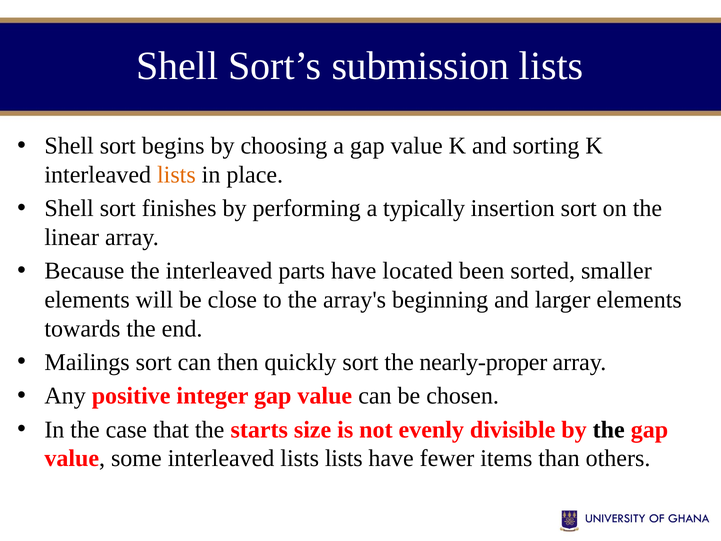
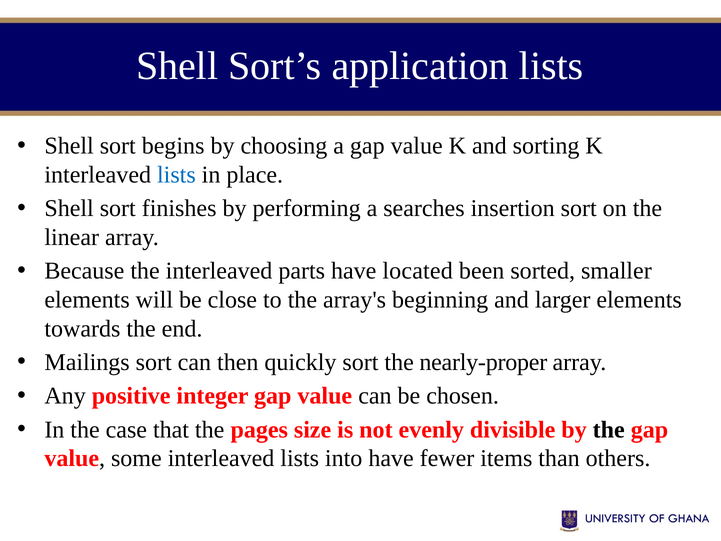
submission: submission -> application (420, 66)
lists colour: orange -> blue (176, 175)
typically: typically -> searches (424, 208)
starts: starts -> pages (259, 429)
lists lists: lists -> into (344, 458)
